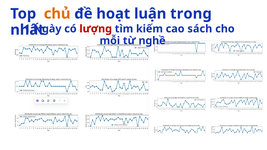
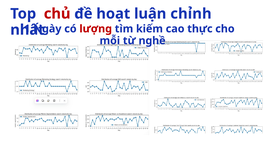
chủ colour: orange -> red (57, 14)
trong: trong -> chỉnh (191, 14)
sách: sách -> thực (200, 29)
